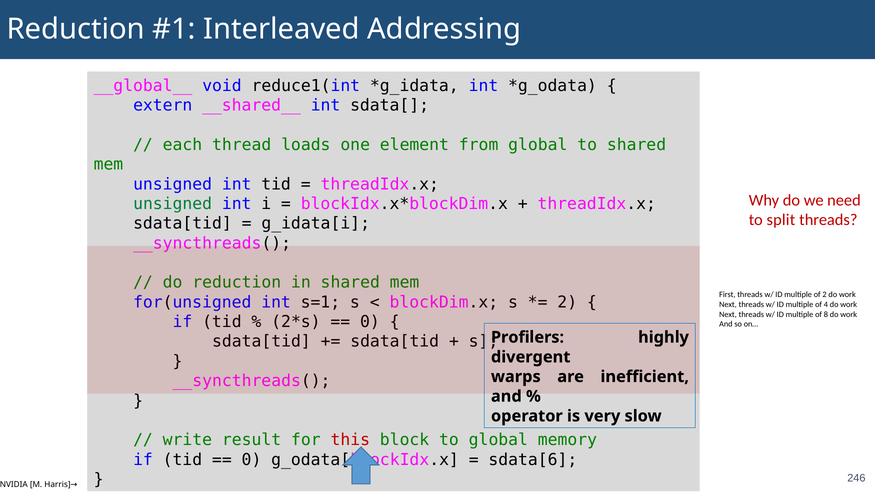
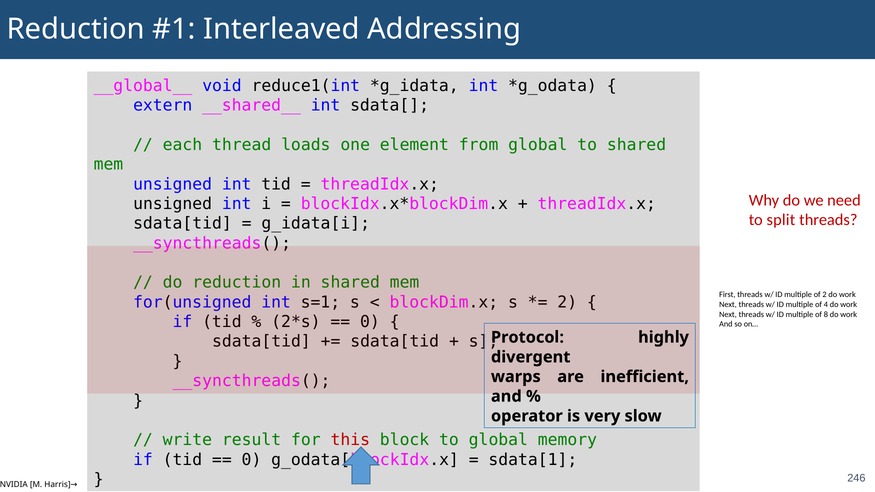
unsigned colour: green -> black (173, 204)
Profilers: Profilers -> Protocol (527, 337)
sdata[6: sdata[6 -> sdata[1 (533, 460)
